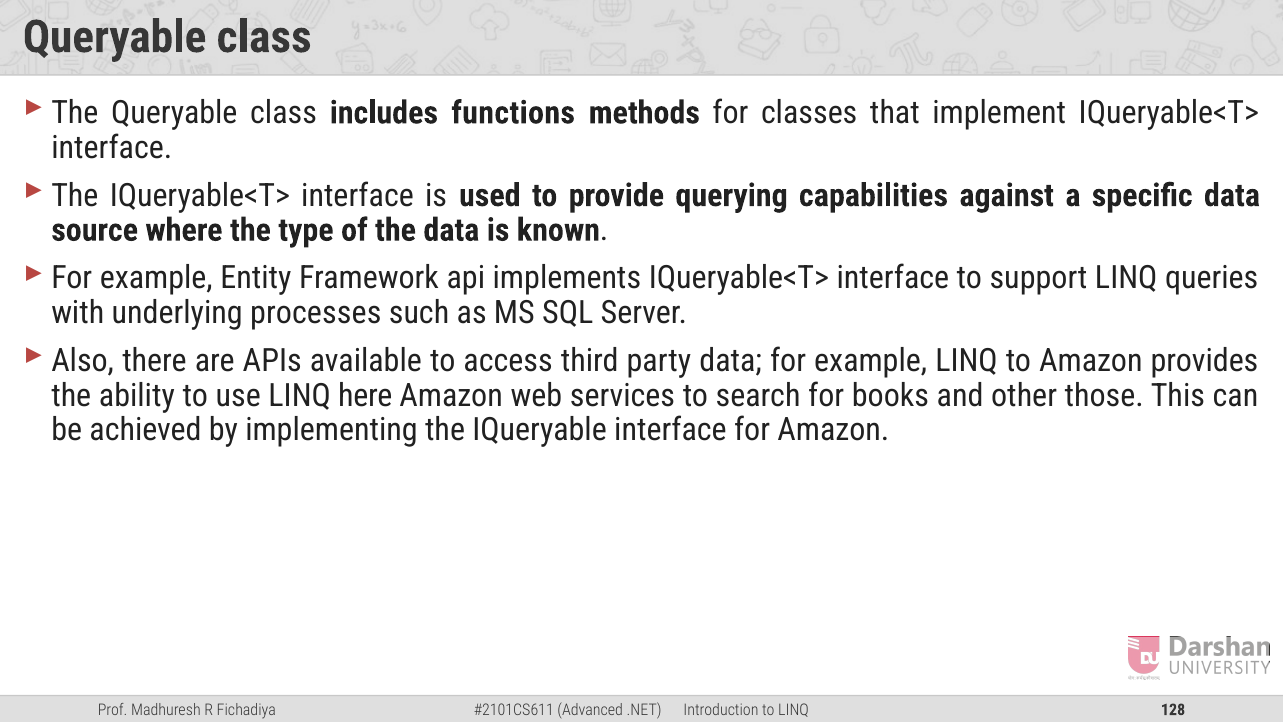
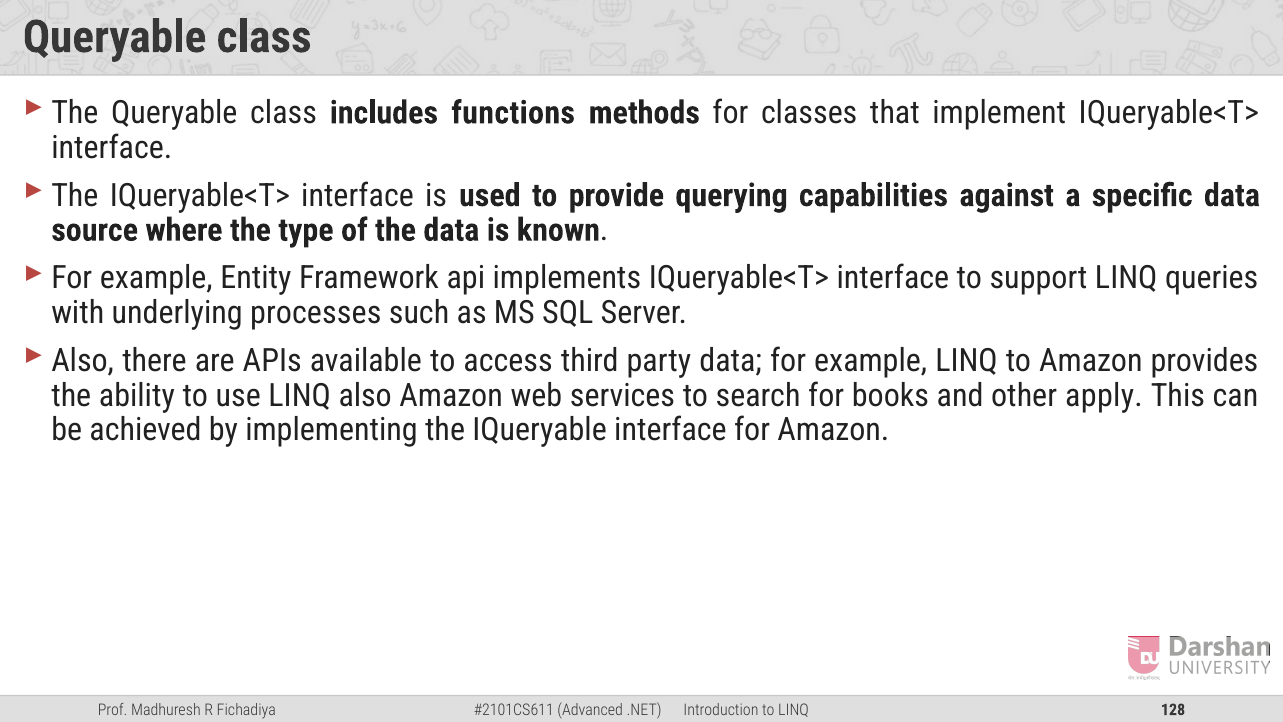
LINQ here: here -> also (365, 395)
those: those -> apply (1104, 395)
